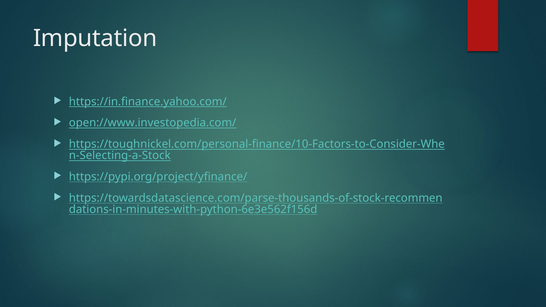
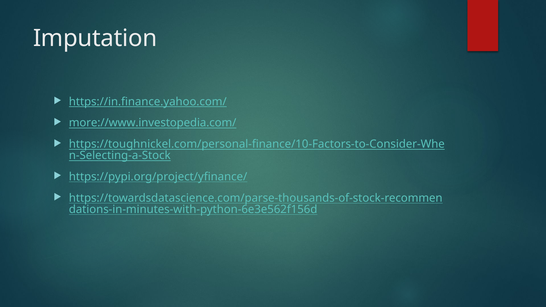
open://www.investopedia.com/: open://www.investopedia.com/ -> more://www.investopedia.com/ (153, 123)
